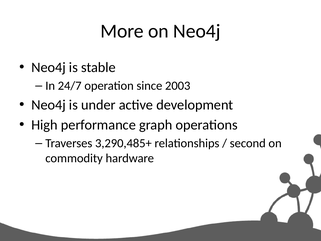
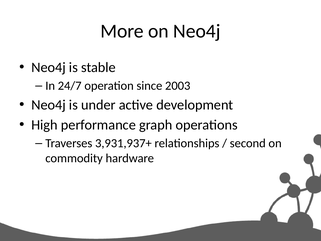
3,290,485+: 3,290,485+ -> 3,931,937+ (123, 143)
